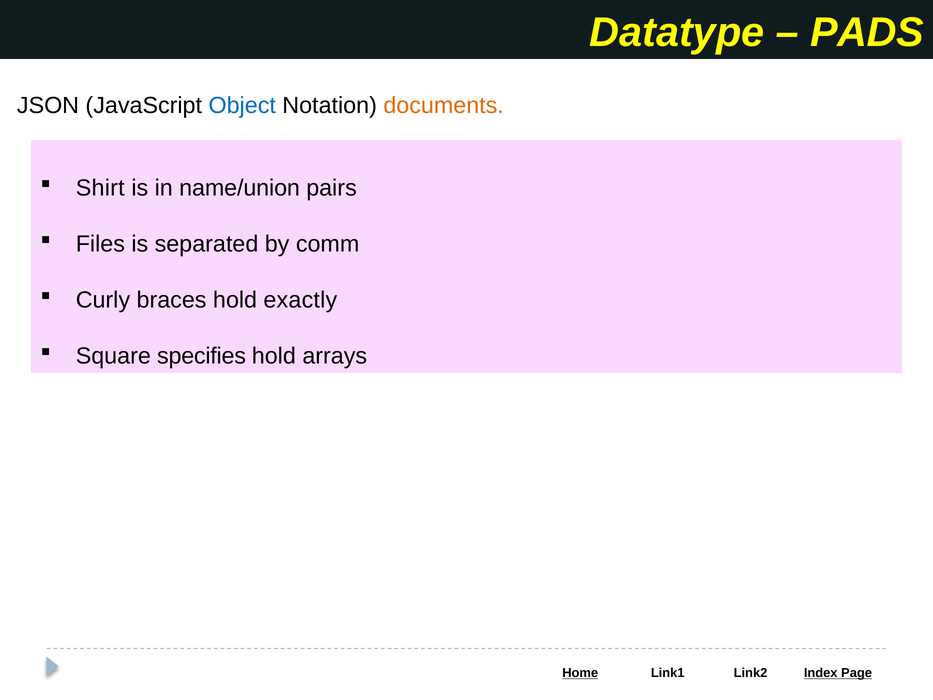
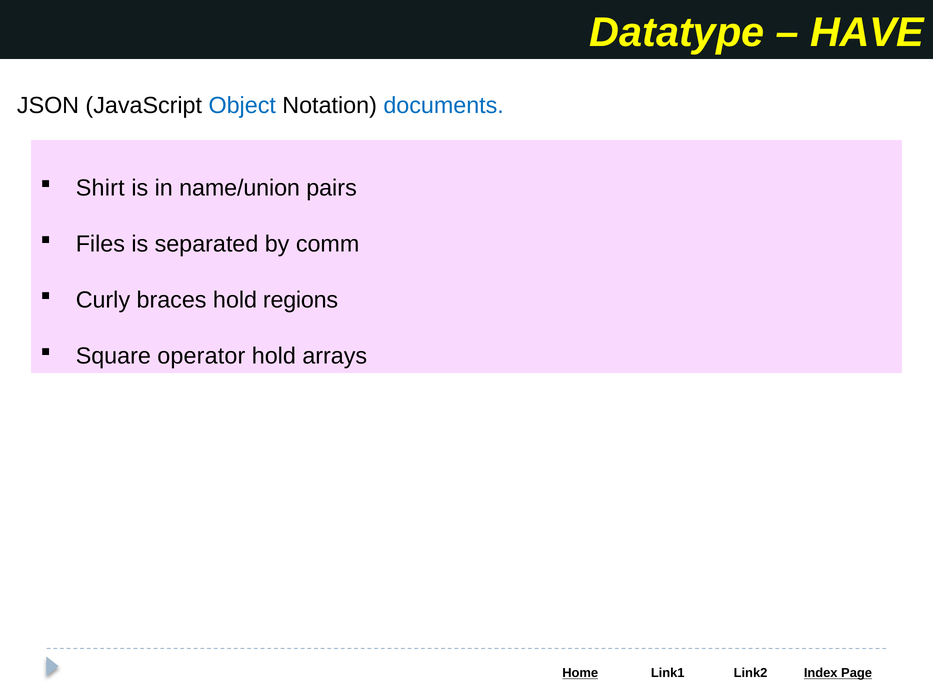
PADS: PADS -> HAVE (867, 32)
documents colour: orange -> blue (444, 106)
exactly: exactly -> regions (301, 300)
specifies: specifies -> operator (201, 356)
